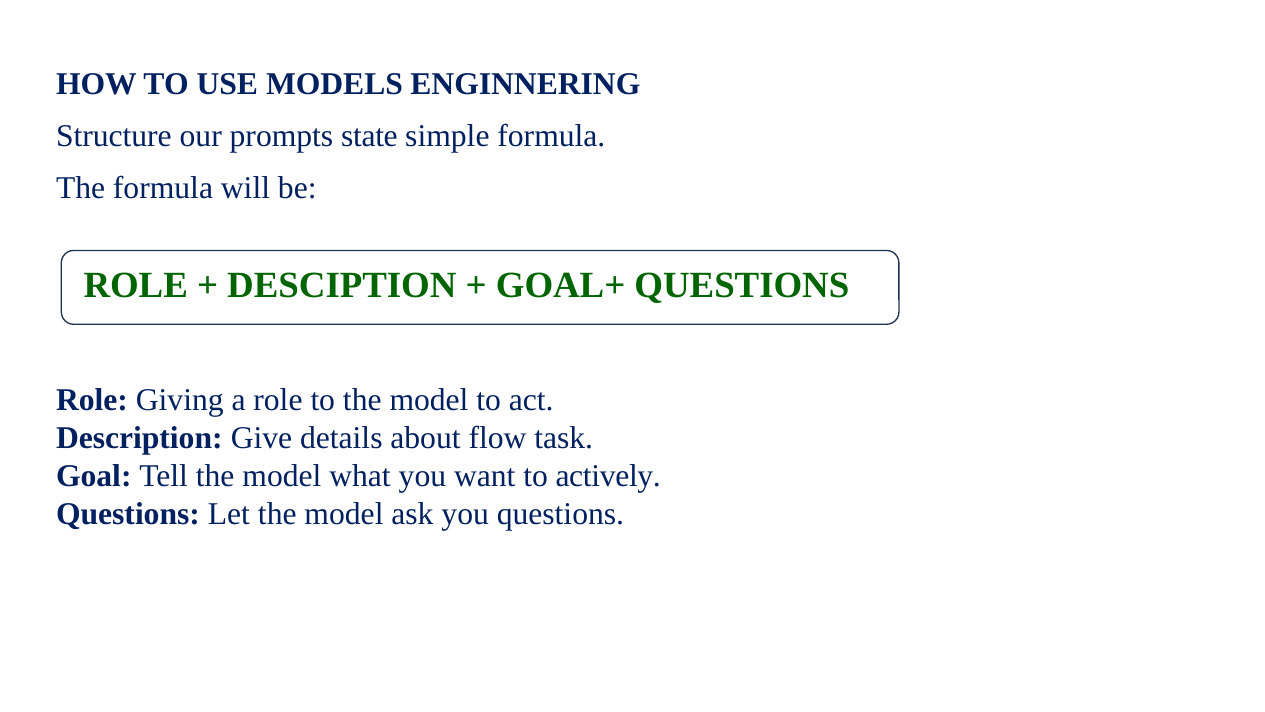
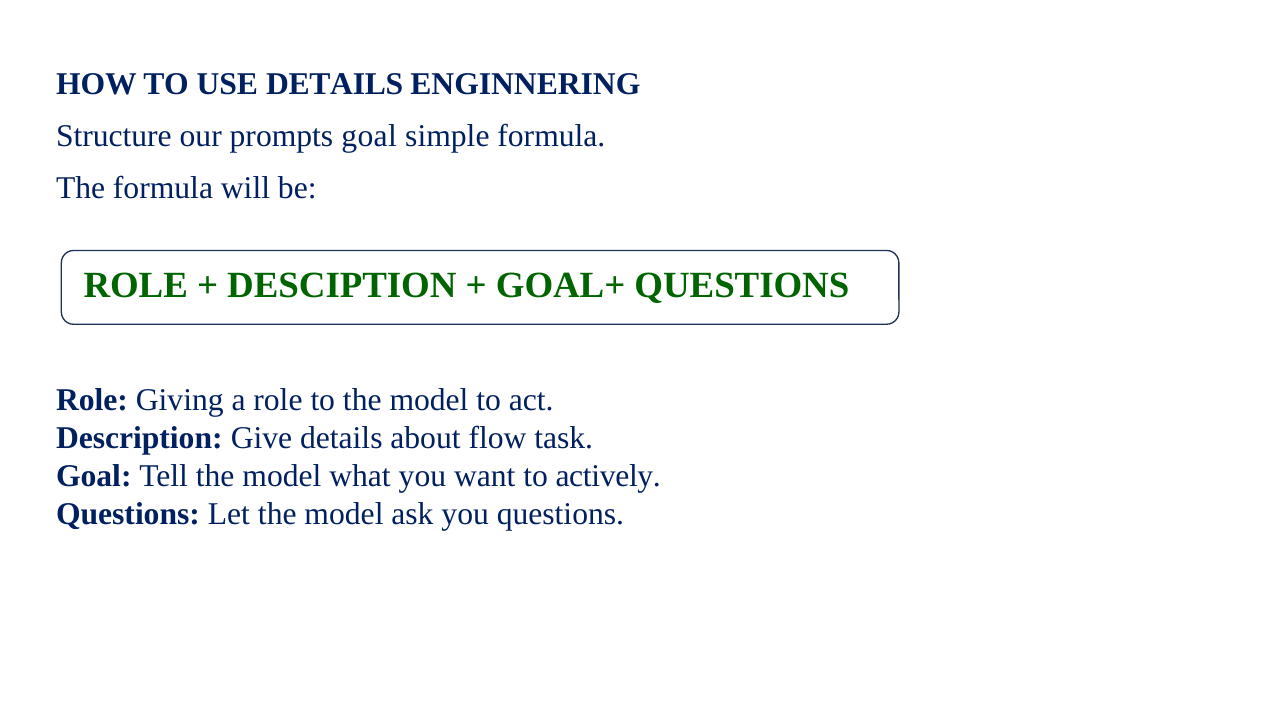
USE MODELS: MODELS -> DETAILS (335, 84)
prompts state: state -> goal (369, 136)
